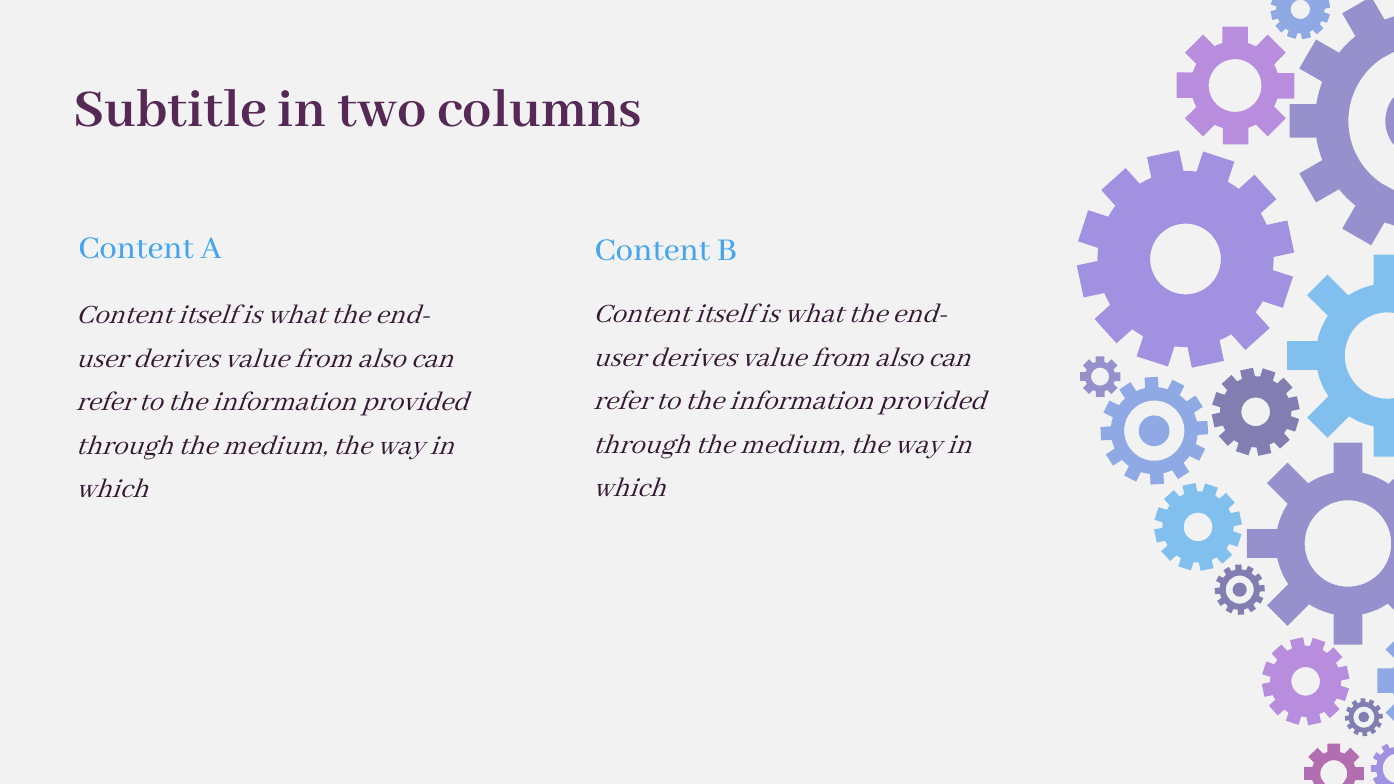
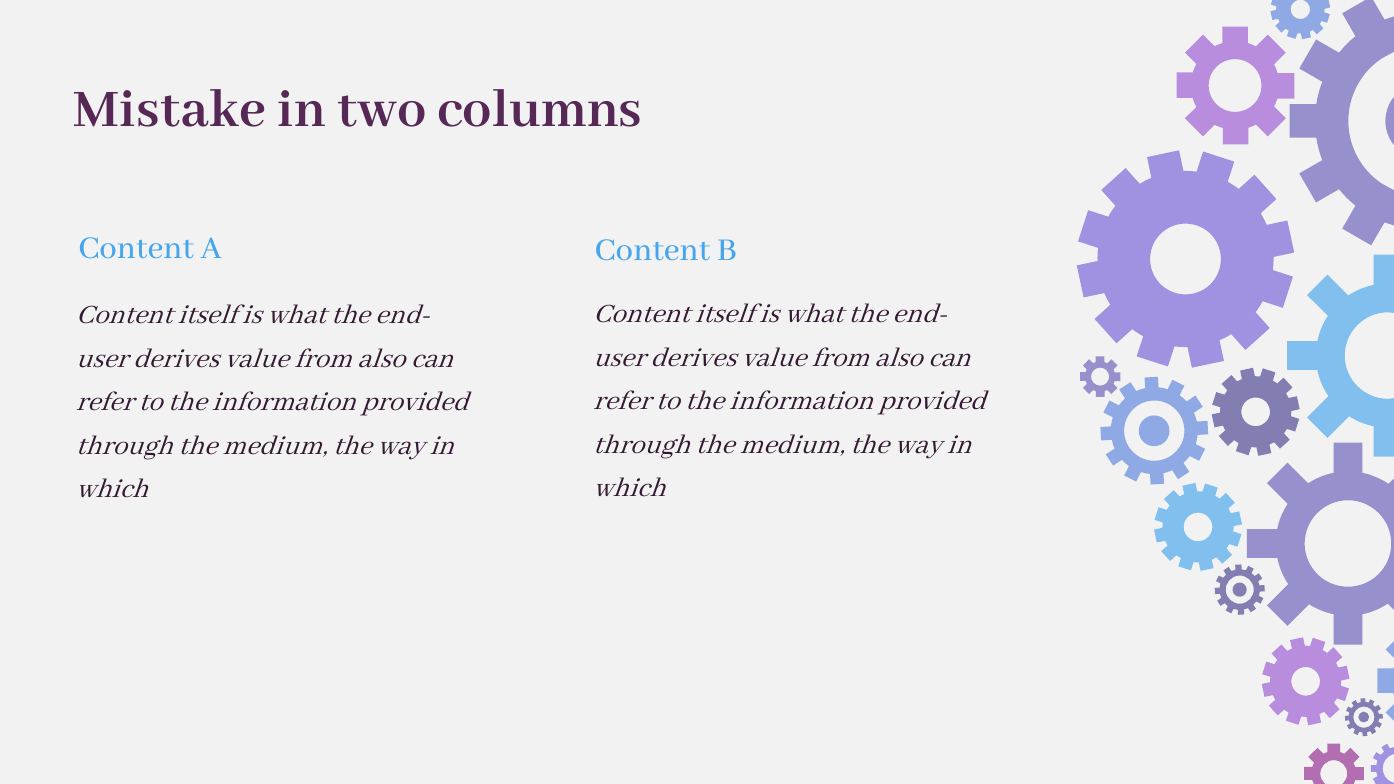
Subtitle: Subtitle -> Mistake (170, 107)
